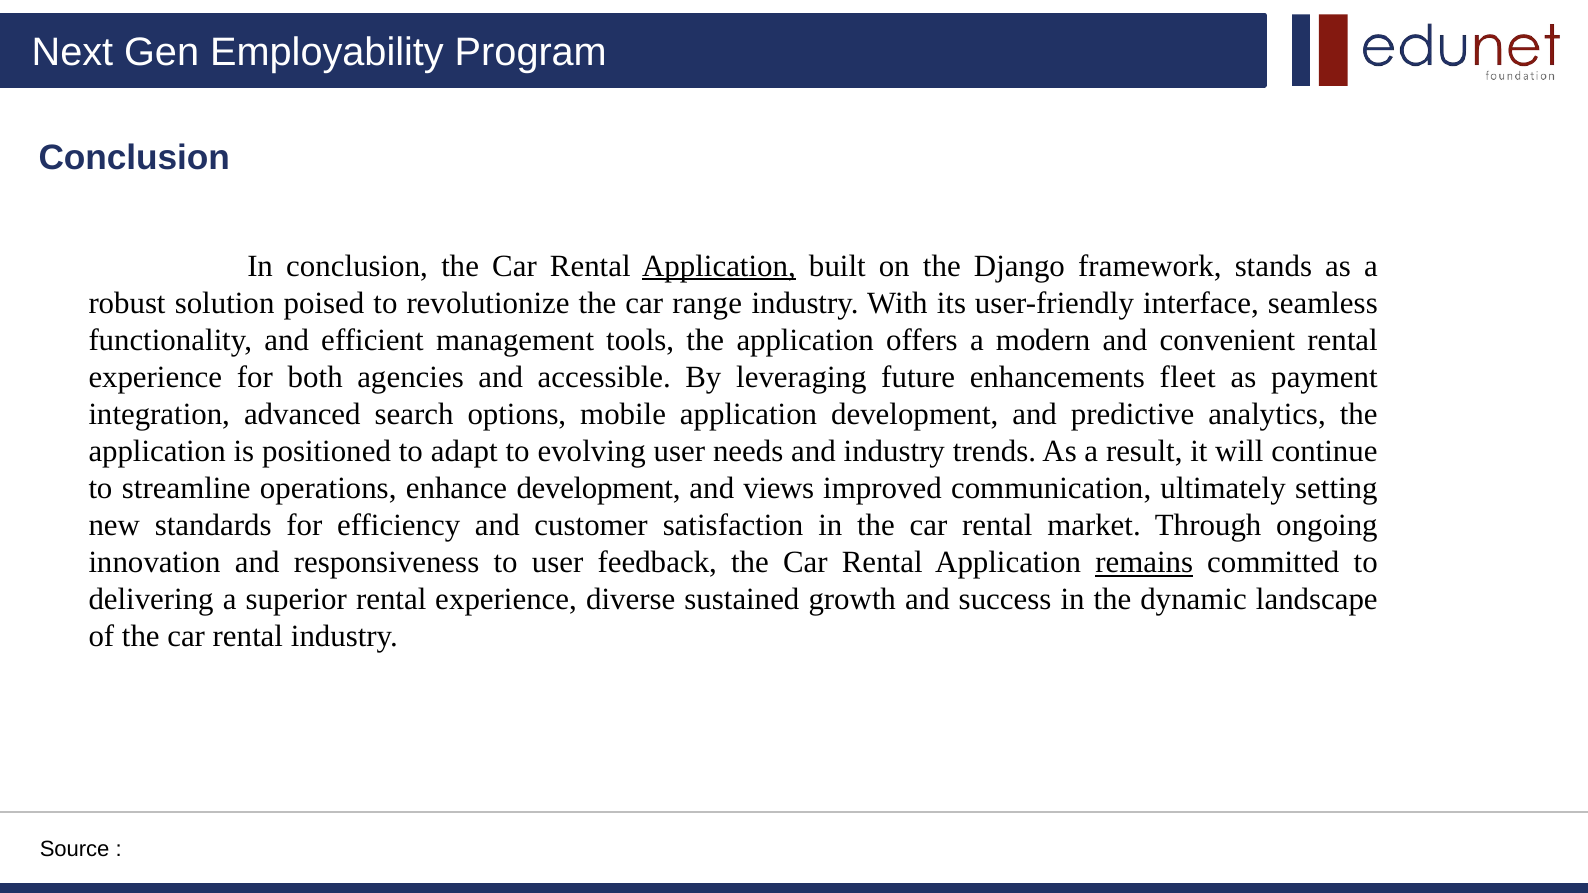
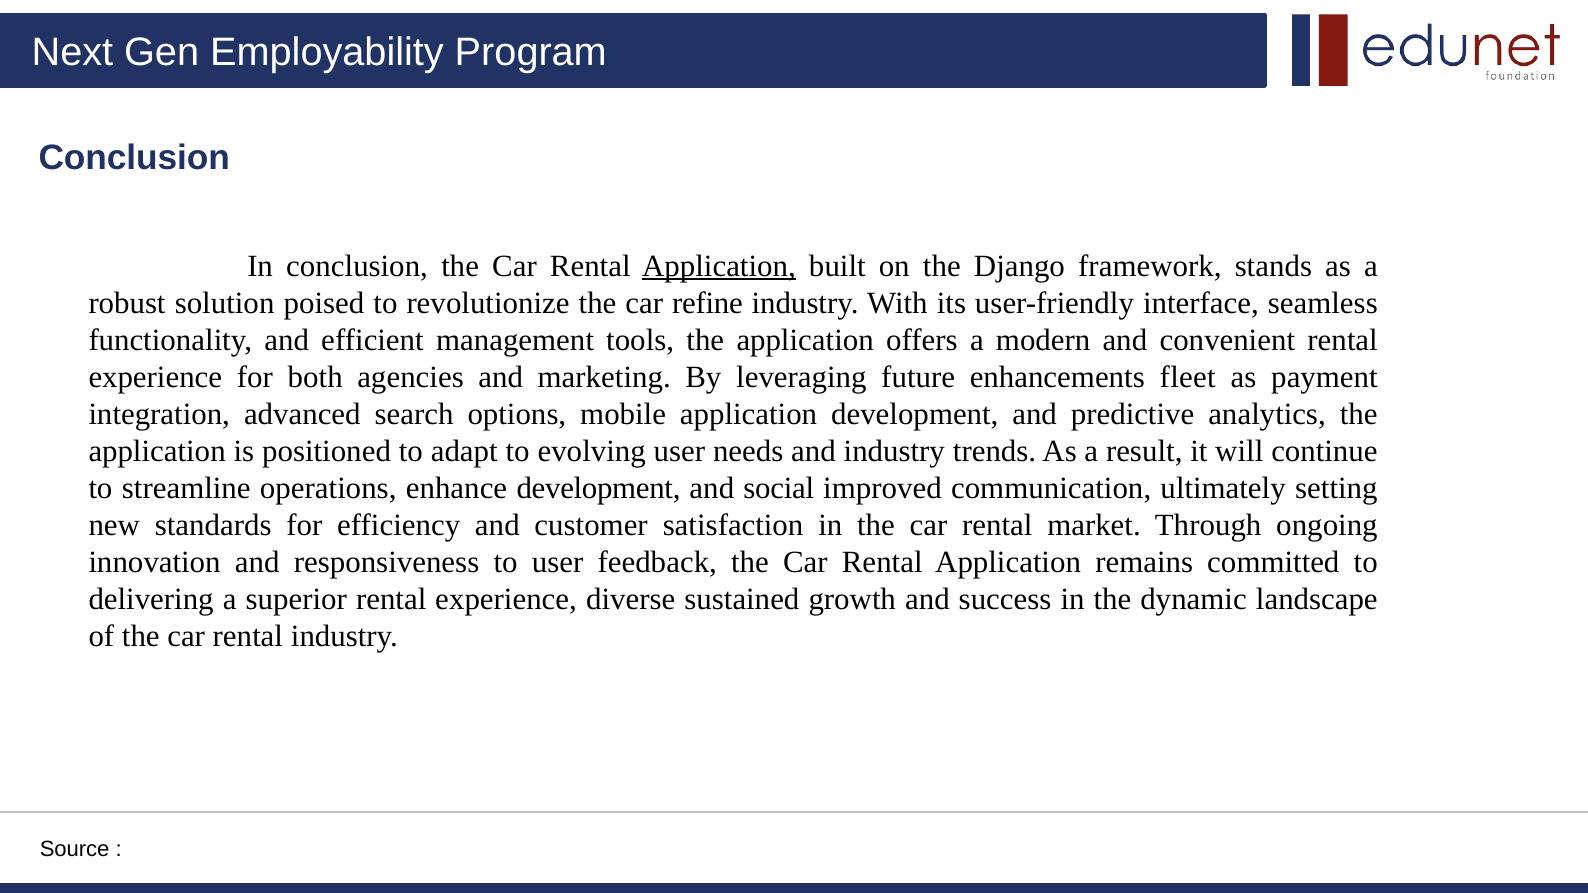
range: range -> refine (707, 303)
accessible: accessible -> marketing (604, 377)
views: views -> social (779, 488)
remains underline: present -> none (1144, 562)
